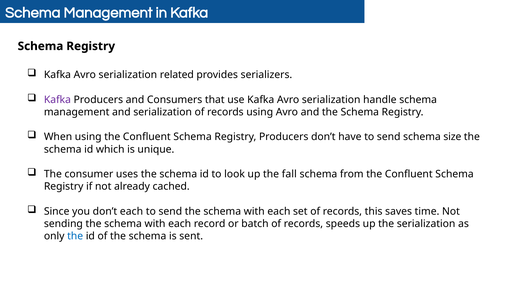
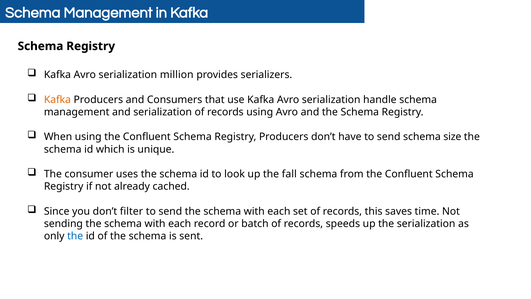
related: related -> million (177, 75)
Kafka colour: purple -> orange (57, 100)
don’t each: each -> filter (131, 211)
